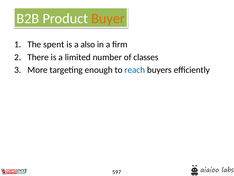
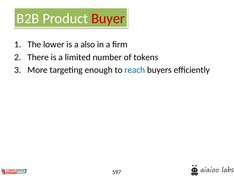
Buyer colour: orange -> red (108, 19)
spent: spent -> lower (54, 44)
classes: classes -> tokens (146, 57)
